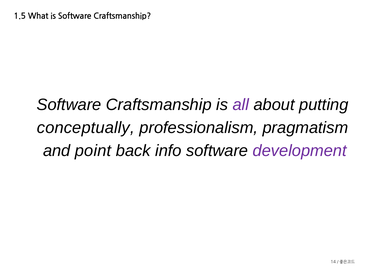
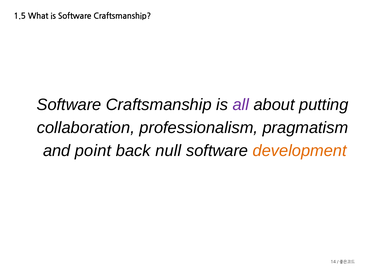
conceptually: conceptually -> collaboration (86, 128)
info: info -> null (168, 151)
development colour: purple -> orange (300, 151)
